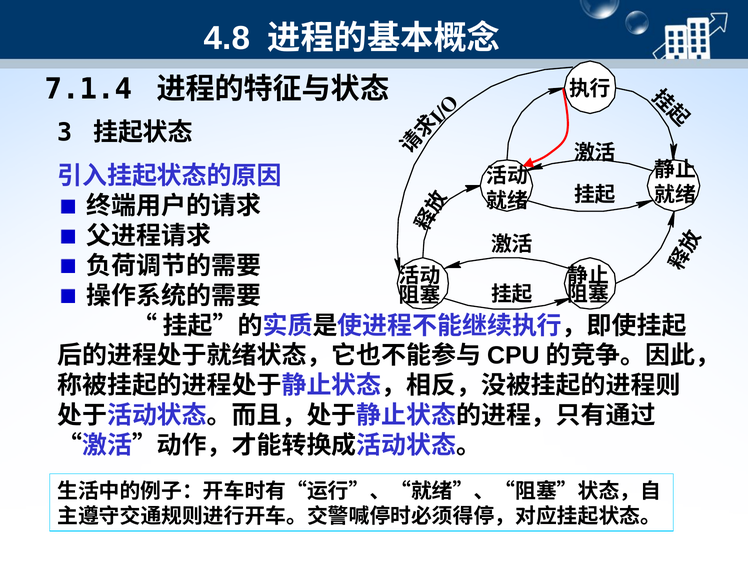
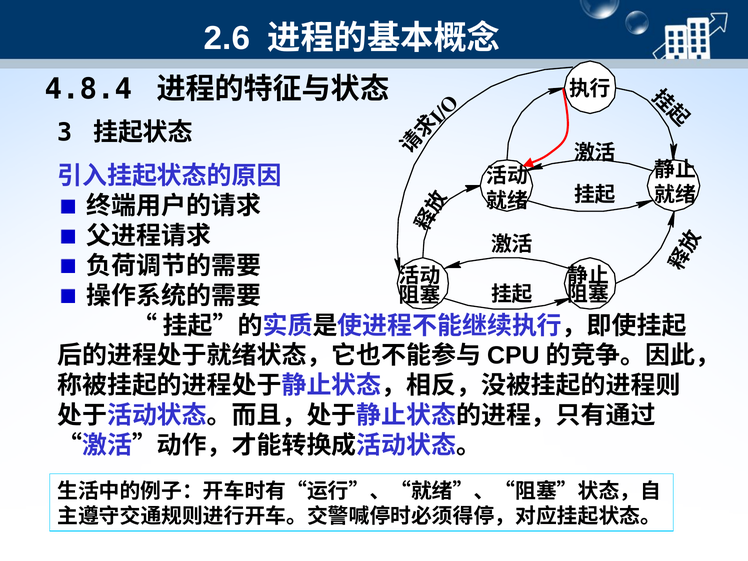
4.8: 4.8 -> 2.6 (227, 38)
7.1.4: 7.1.4 -> 4.8.4 (89, 89)
